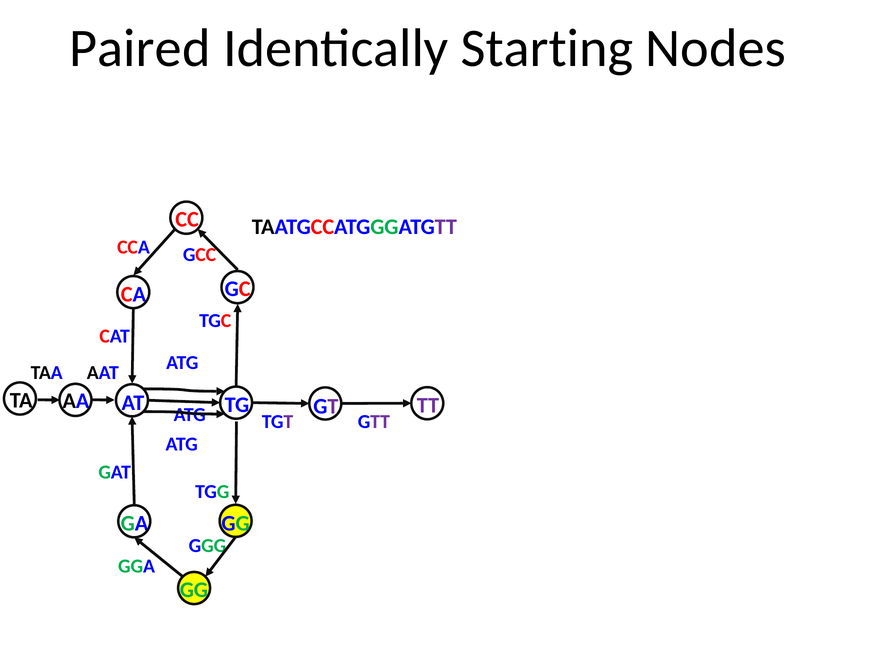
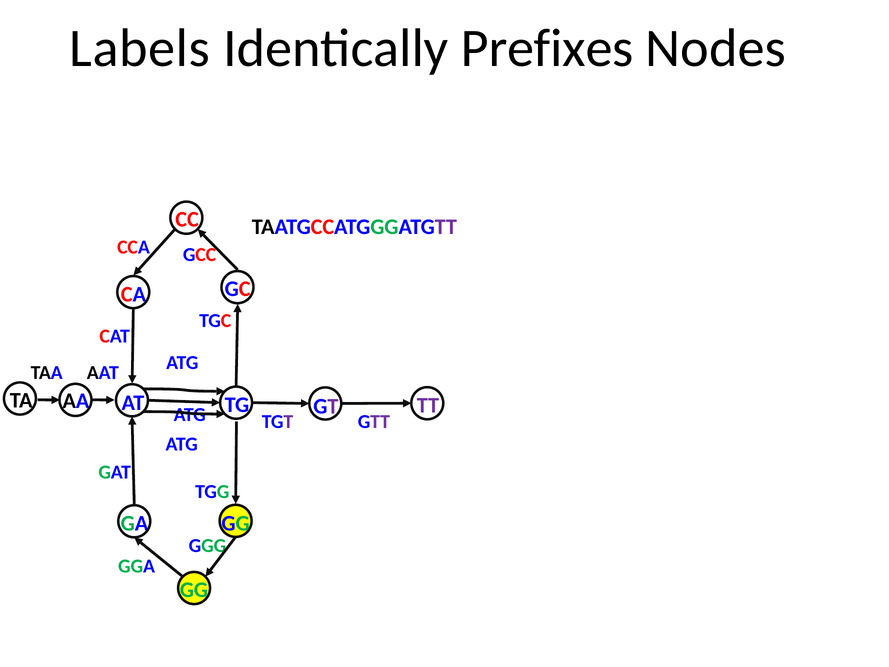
Paired: Paired -> Labels (140, 48)
Starting: Starting -> Prefixes (547, 48)
